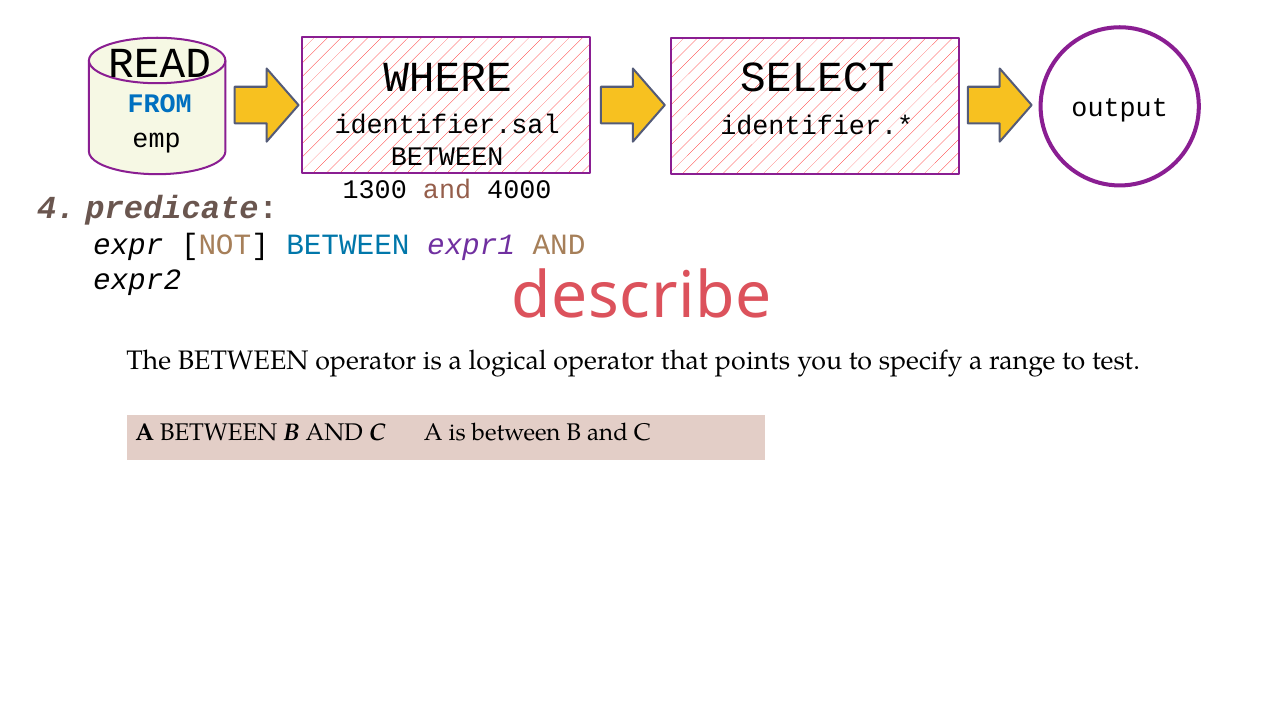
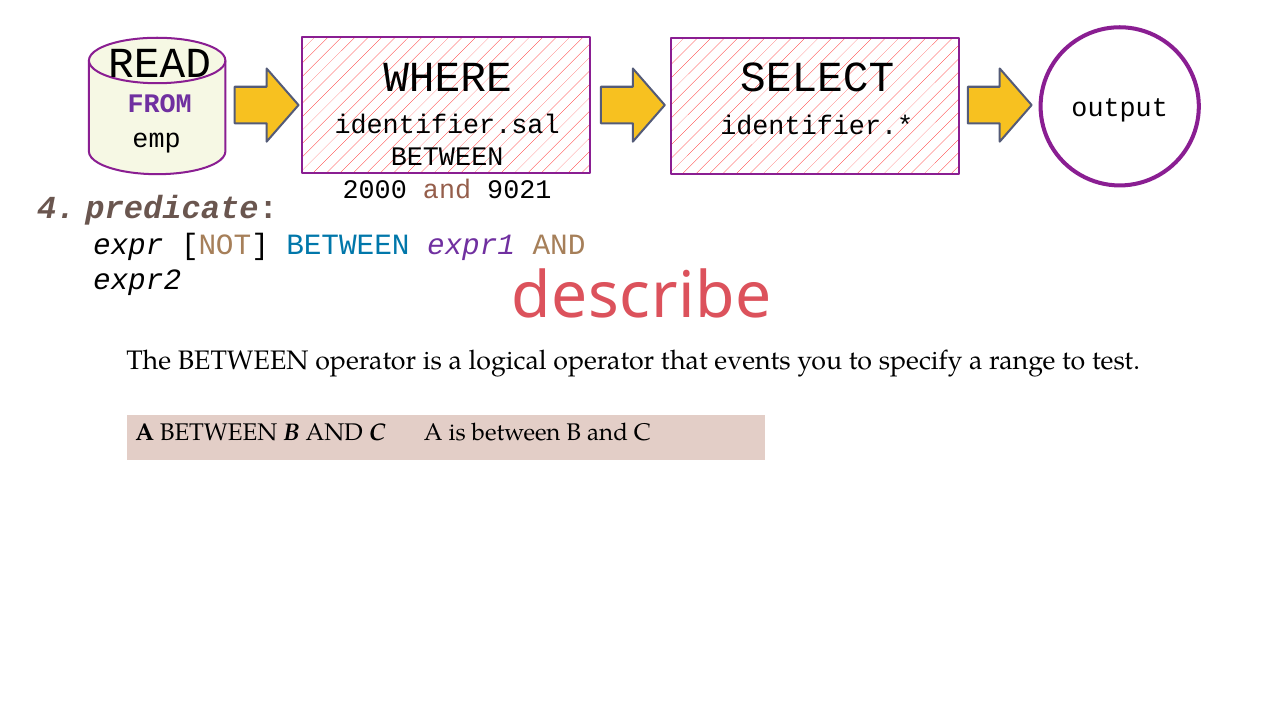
FROM colour: blue -> purple (160, 104)
1300: 1300 -> 2000 (375, 189)
4000: 4000 -> 9021 (519, 189)
points: points -> events (753, 361)
